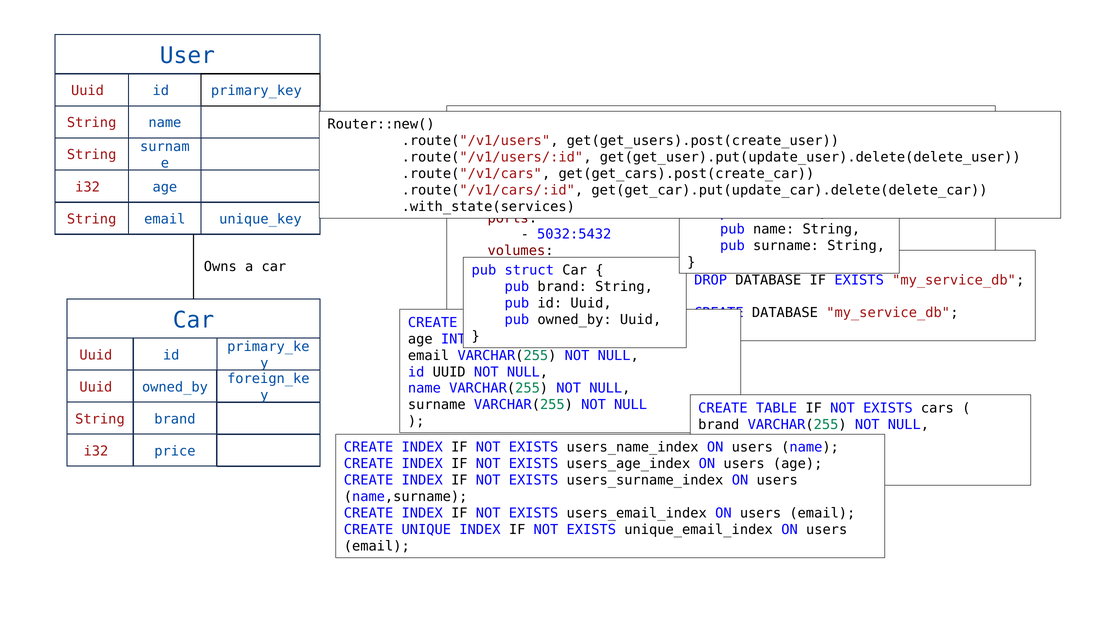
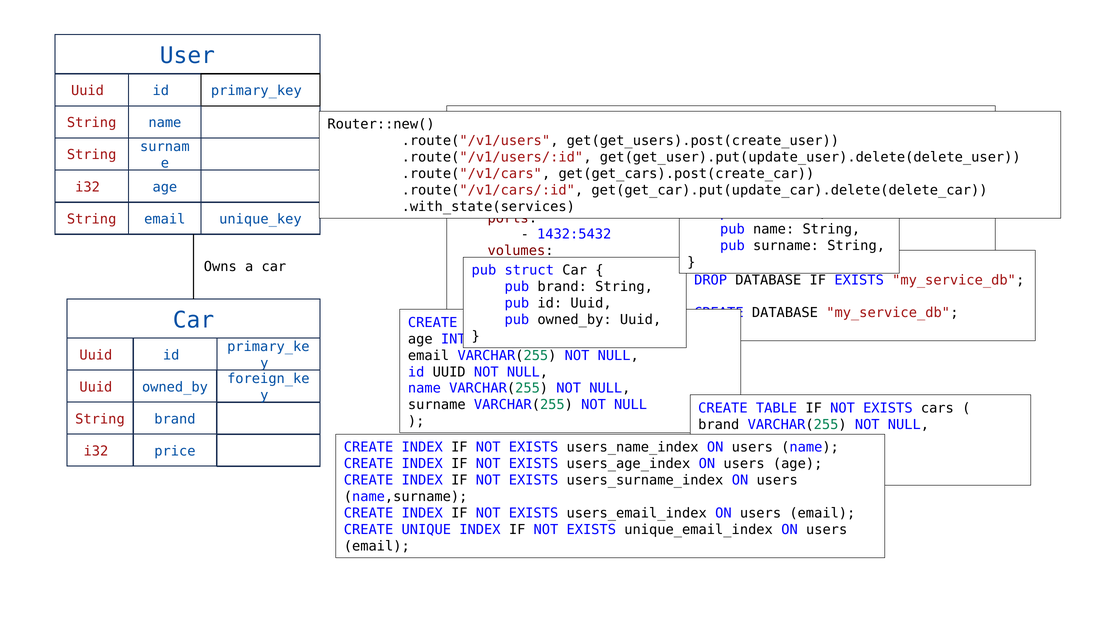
5032:5432: 5032:5432 -> 1432:5432 (574, 234)
